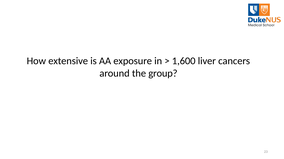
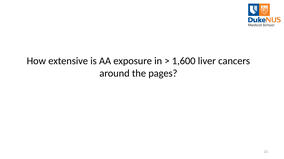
group: group -> pages (163, 74)
